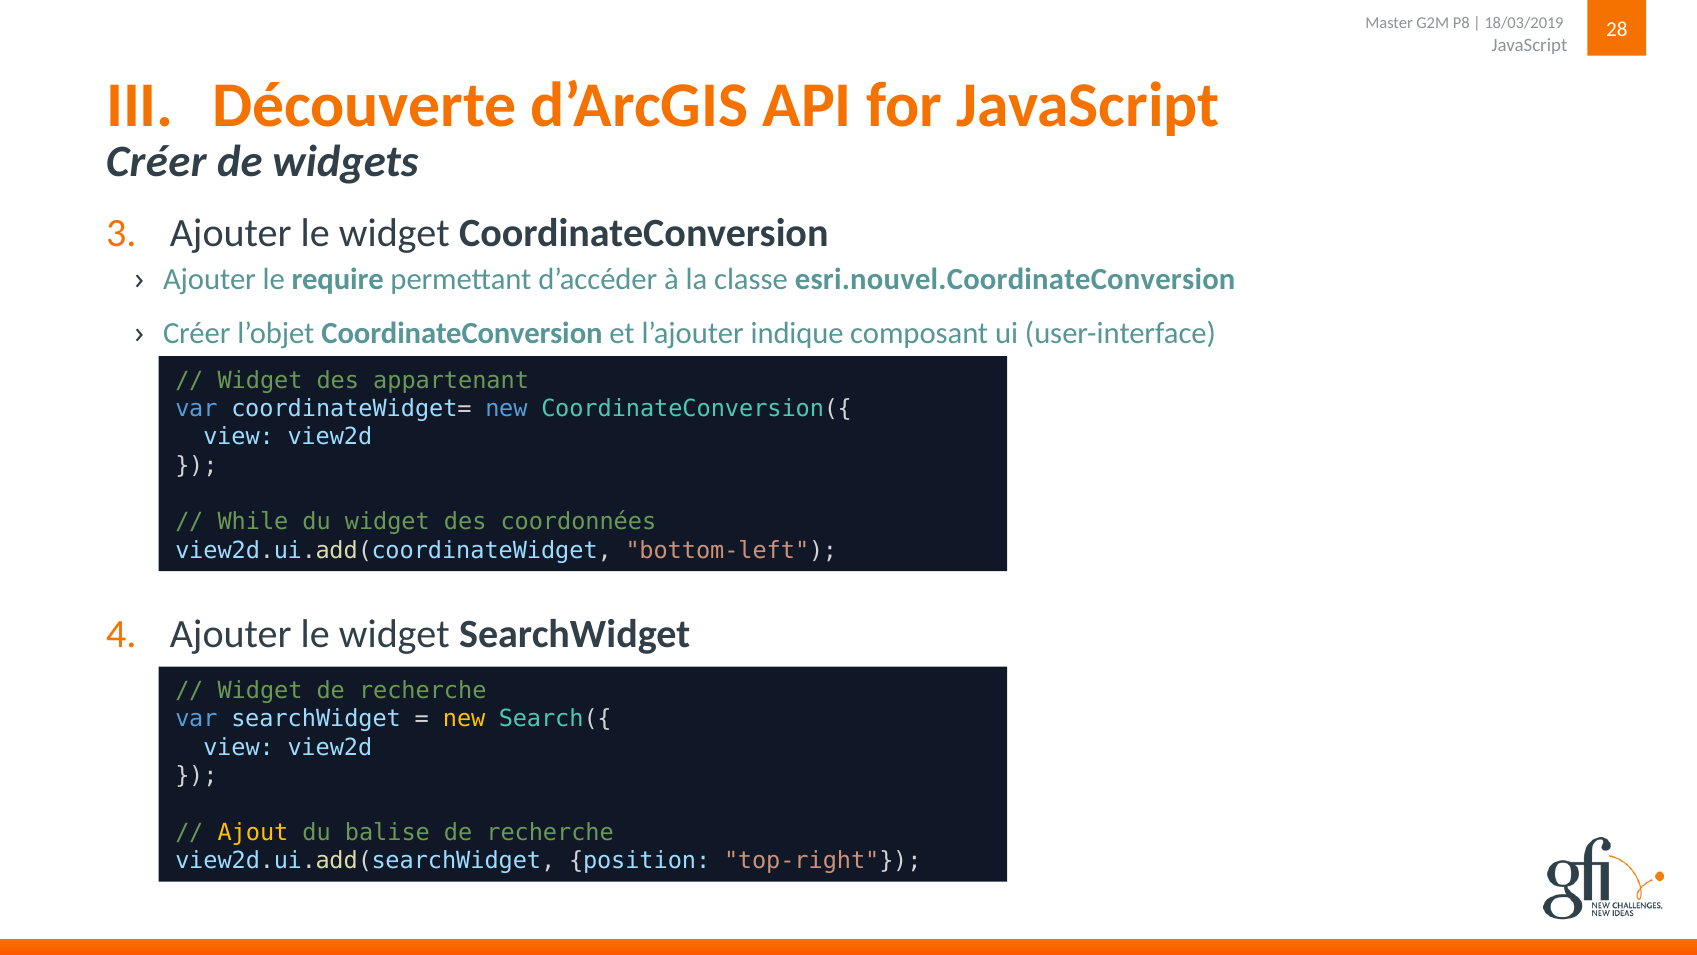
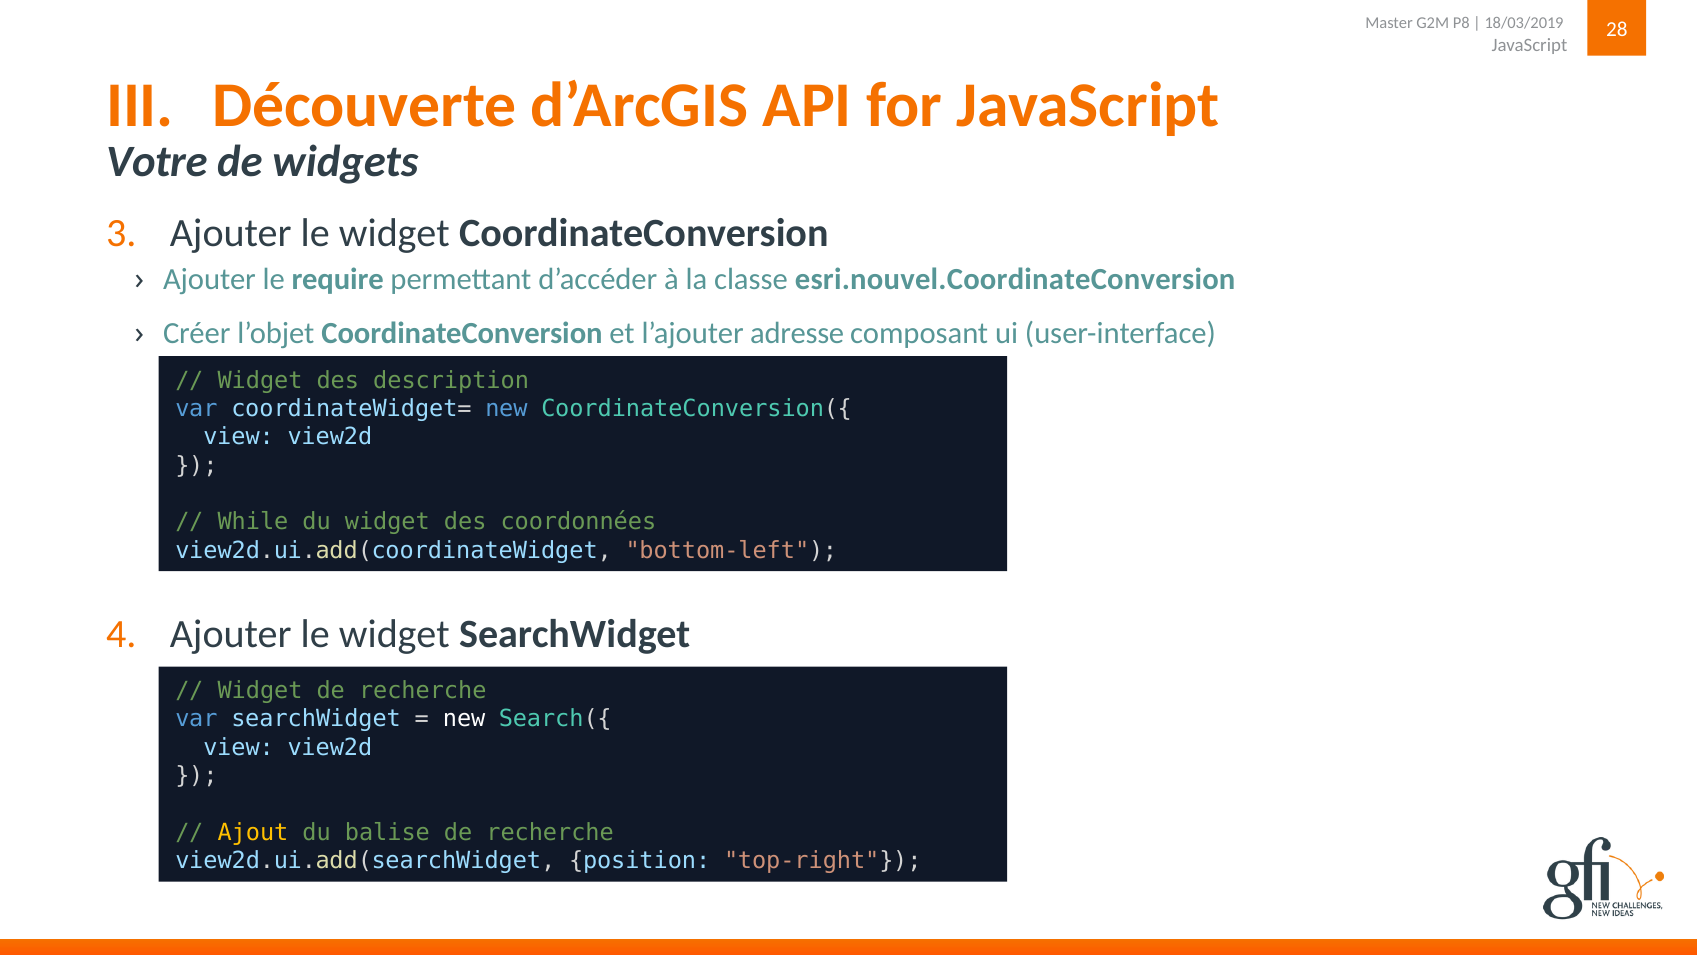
Créer: Créer -> Votre (157, 162)
indique: indique -> adresse (797, 333)
appartenant: appartenant -> description (451, 380)
new colour: yellow -> white (464, 719)
